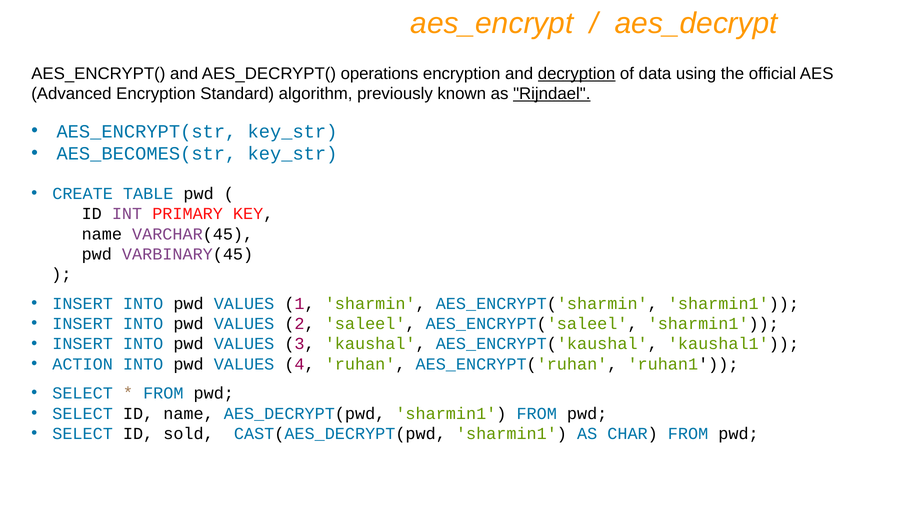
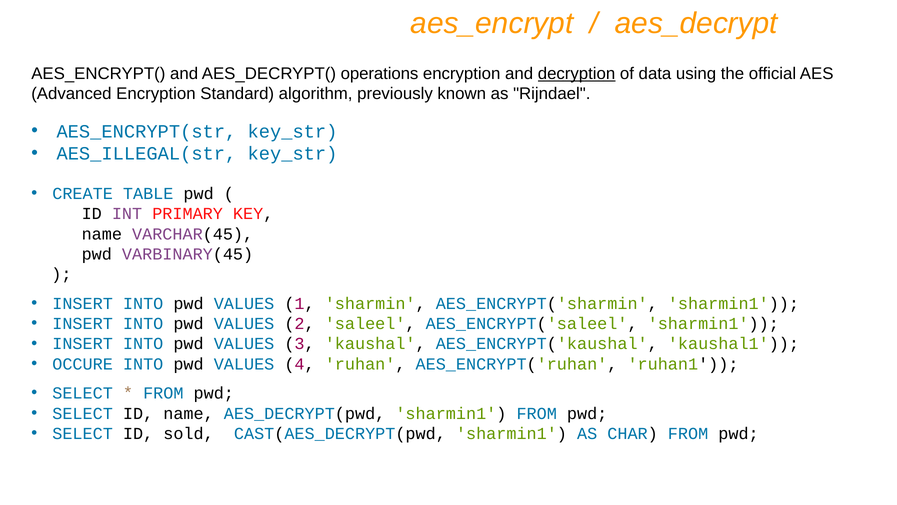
Rijndael underline: present -> none (552, 94)
AES_BECOMES(str: AES_BECOMES(str -> AES_ILLEGAL(str (146, 154)
ACTION: ACTION -> OCCURE (83, 364)
